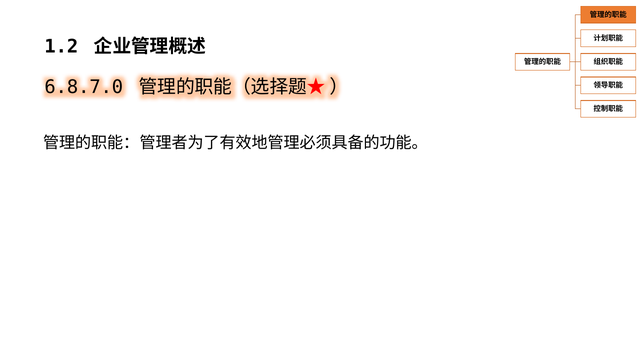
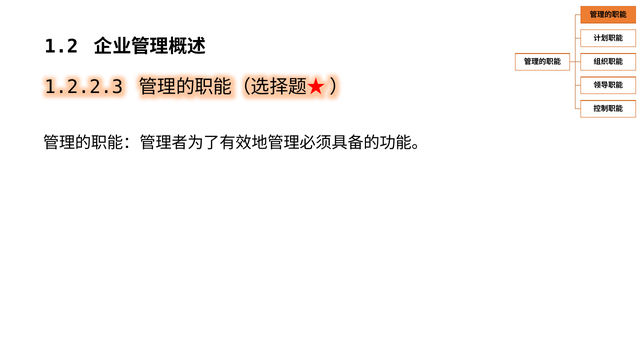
6.8.7.0: 6.8.7.0 -> 1.2.2.3 (84, 87)
